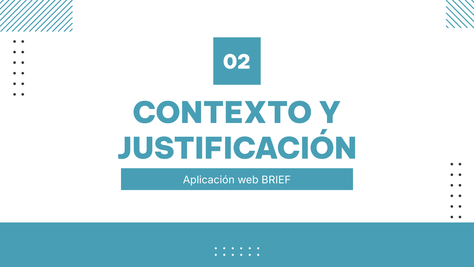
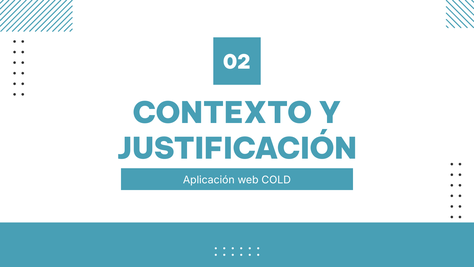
BRIEF: BRIEF -> COLD (276, 180)
